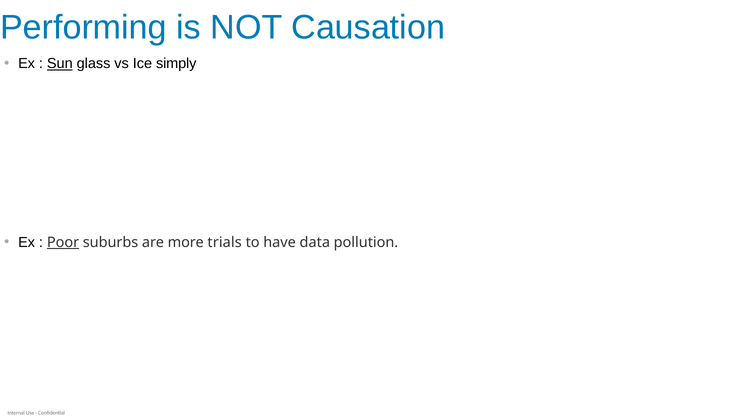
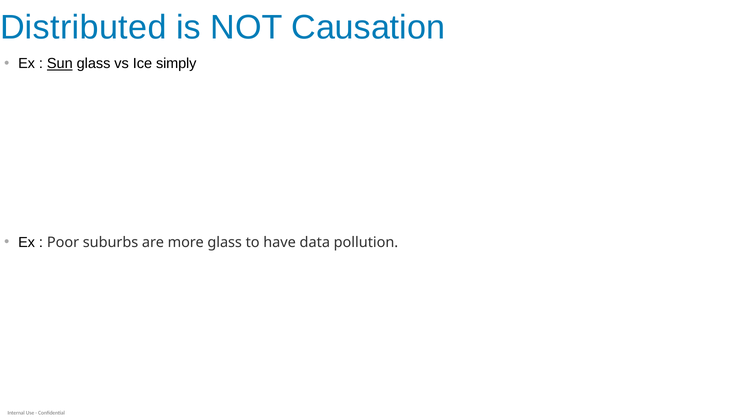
Performing: Performing -> Distributed (83, 28)
Poor underline: present -> none (63, 242)
more trials: trials -> glass (225, 242)
